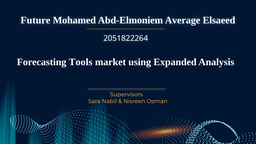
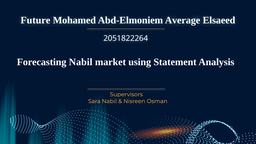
Forecasting Tools: Tools -> Nabil (81, 62)
Expanded: Expanded -> Statement (175, 62)
